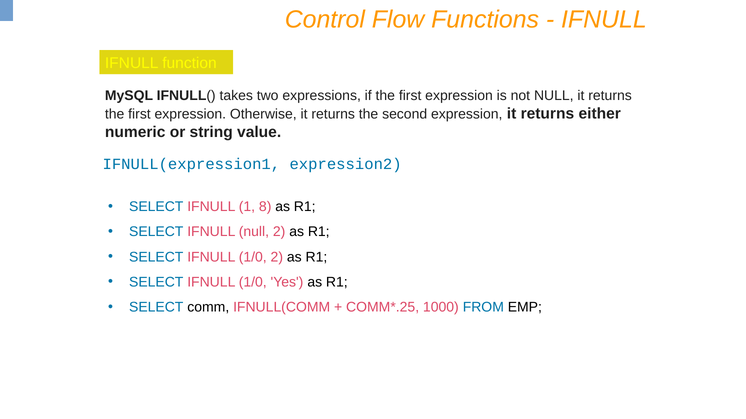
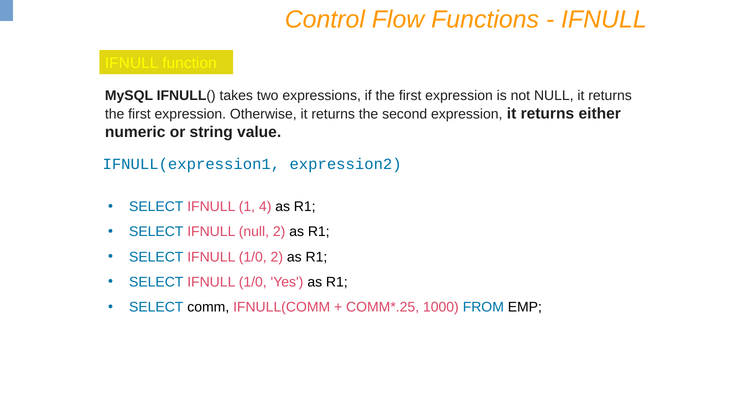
8: 8 -> 4 (265, 207)
